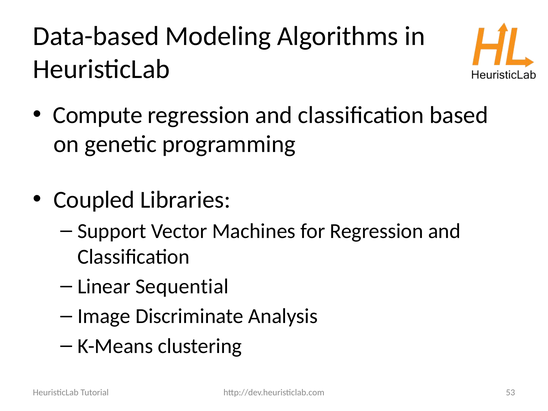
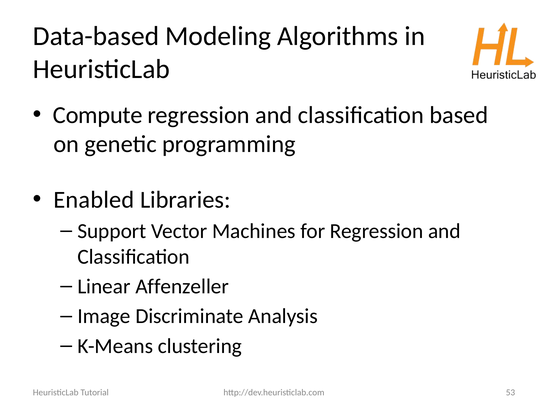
Coupled: Coupled -> Enabled (94, 200)
Sequential: Sequential -> Affenzeller (182, 286)
